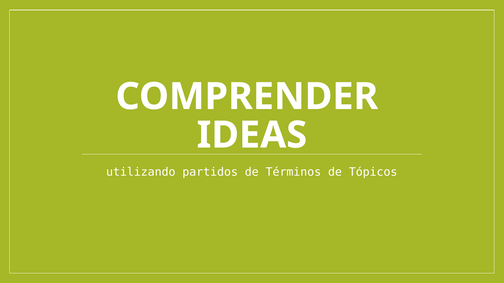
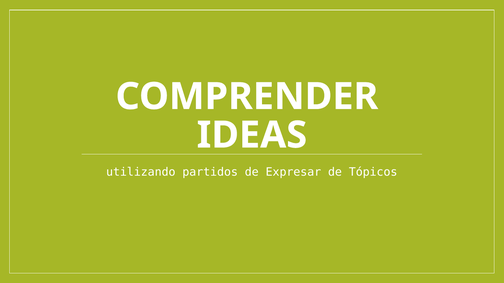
Términos: Términos -> Expresar (293, 172)
